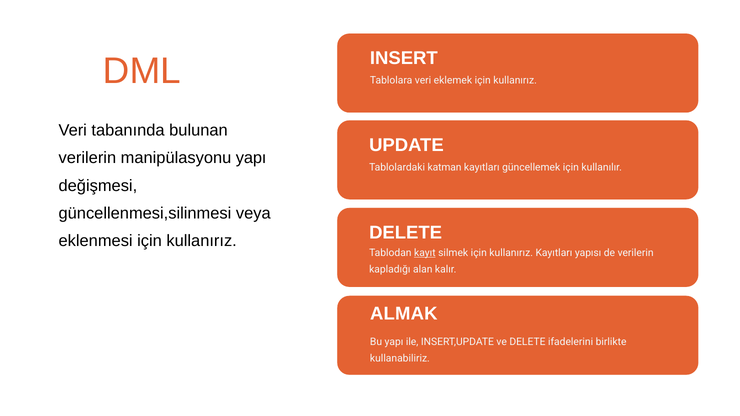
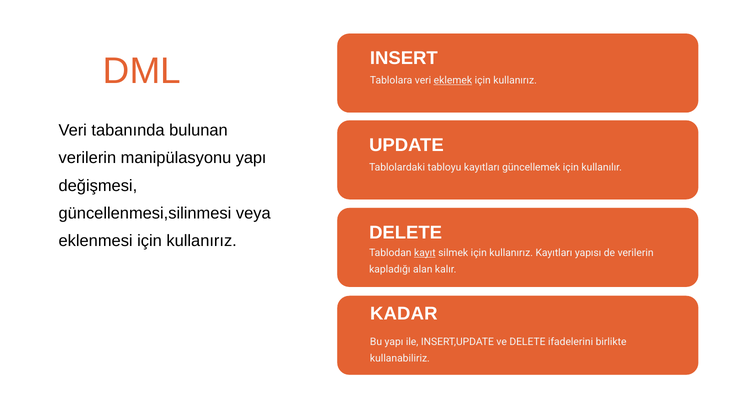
eklemek underline: none -> present (453, 80)
katman: katman -> tabloyu (444, 167)
ALMAK: ALMAK -> KADAR (404, 314)
